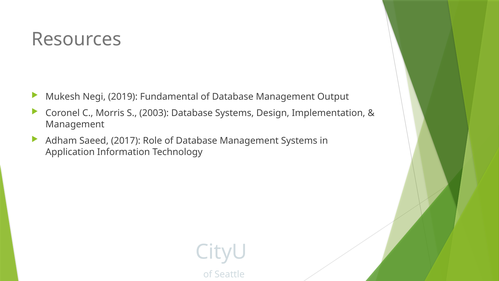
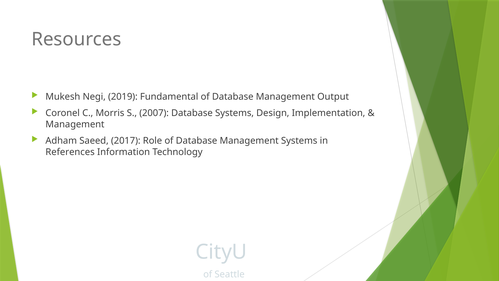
2003: 2003 -> 2007 (154, 113)
Application: Application -> References (70, 152)
